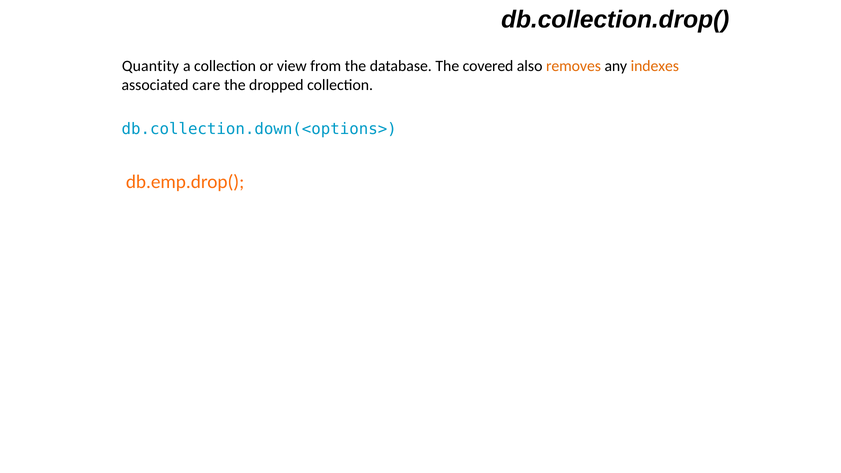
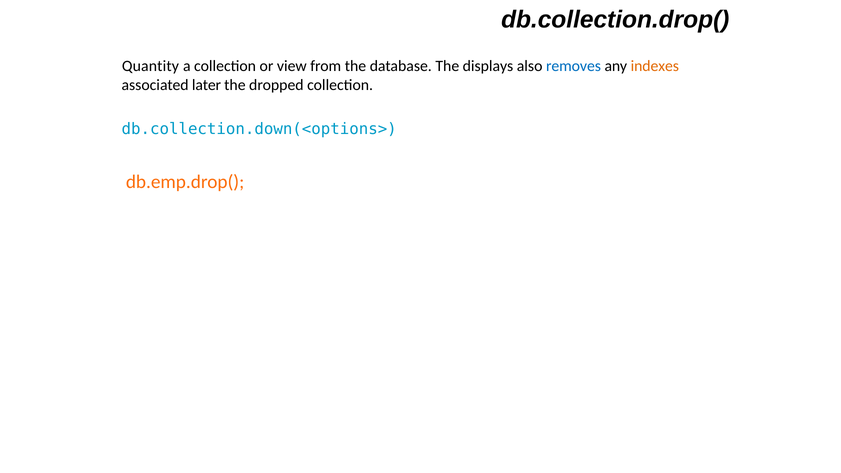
covered: covered -> displays (488, 66)
removes colour: orange -> blue (573, 66)
care: care -> later (206, 85)
